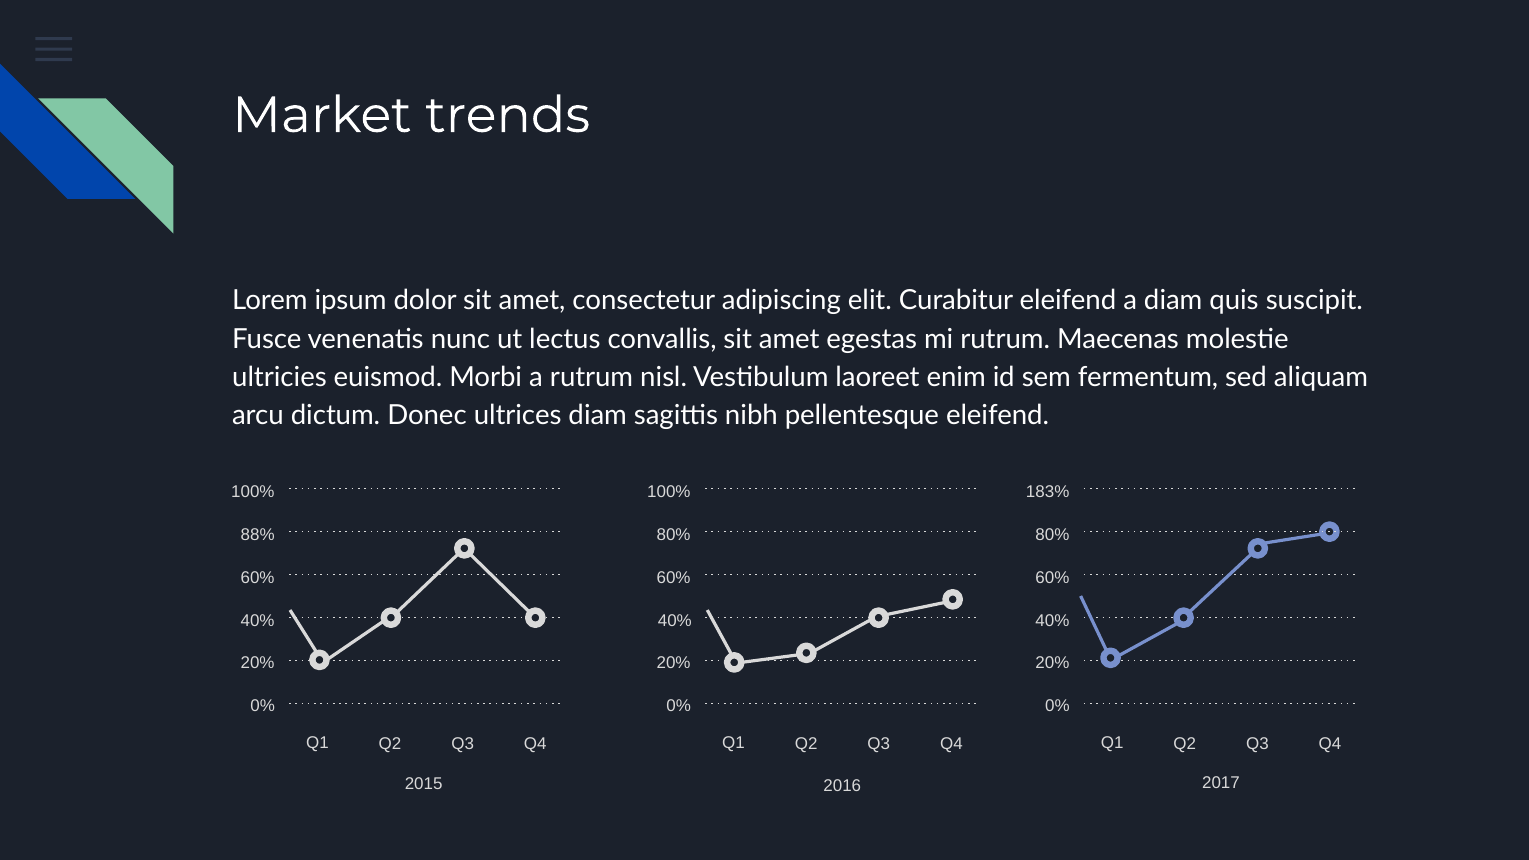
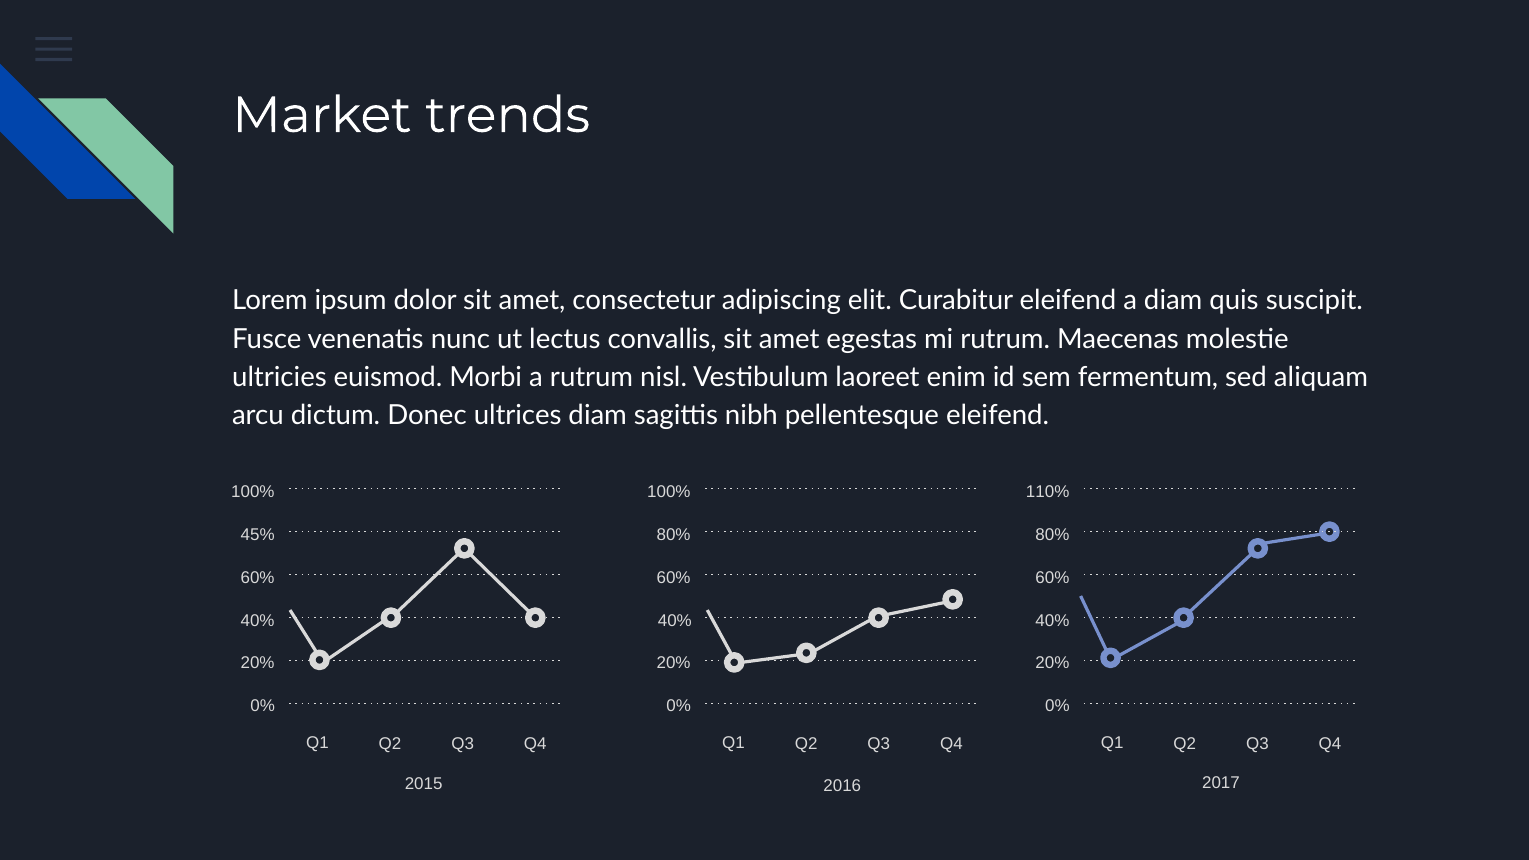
183%: 183% -> 110% (1048, 492)
88%: 88% -> 45% (258, 535)
